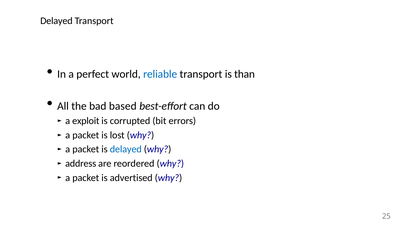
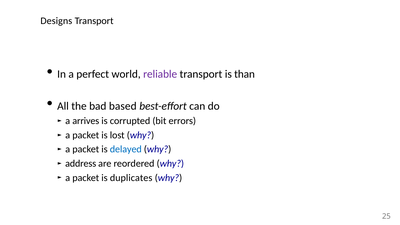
Delayed: Delayed -> Designs (56, 21)
reliable colour: blue -> purple (160, 74)
exploit: exploit -> arrives (86, 121)
advertised: advertised -> duplicates (131, 178)
